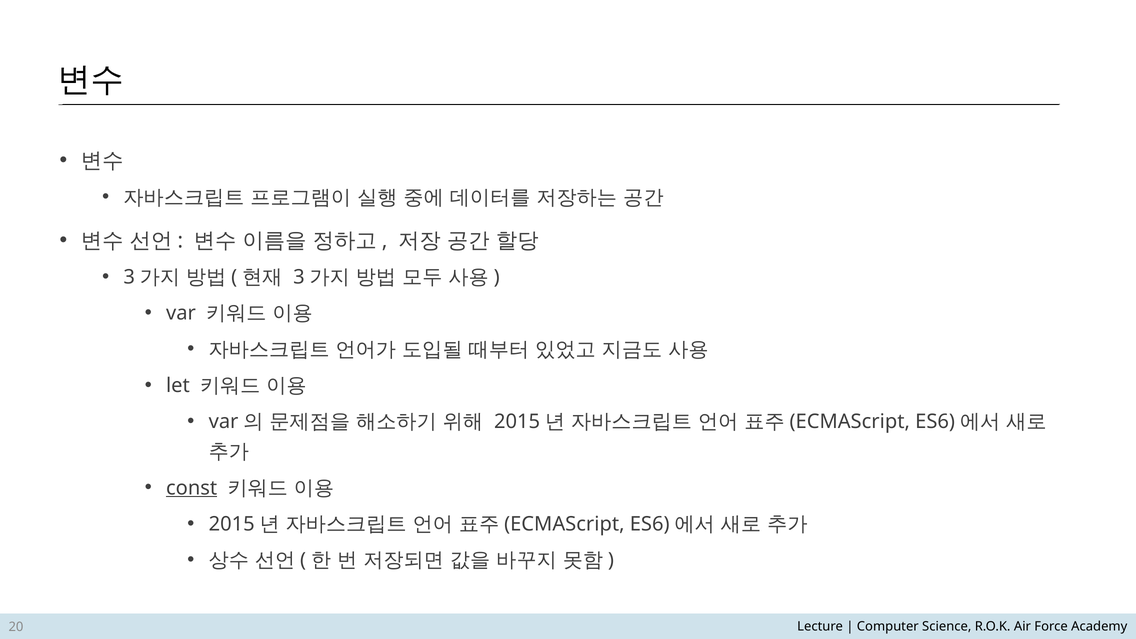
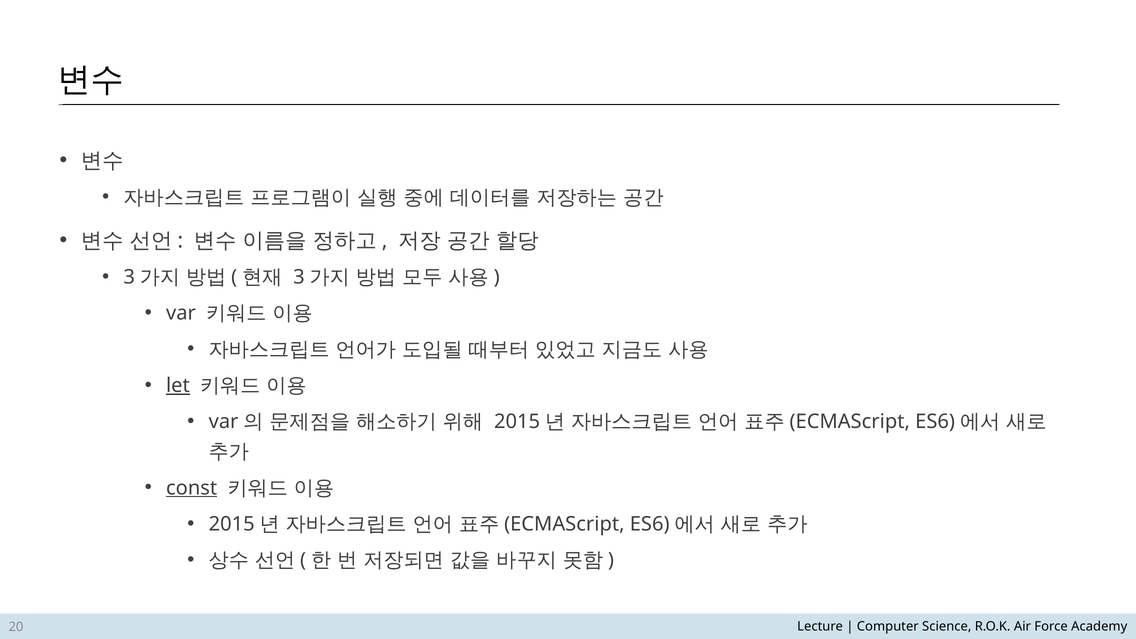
let underline: none -> present (178, 386)
